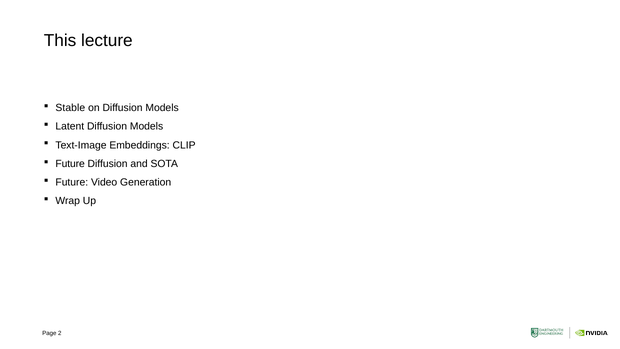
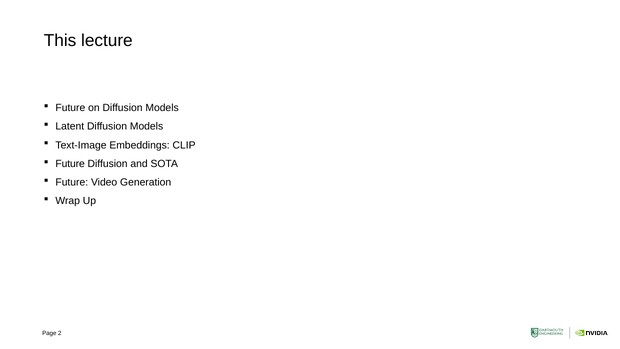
Stable: Stable -> Future (70, 108)
